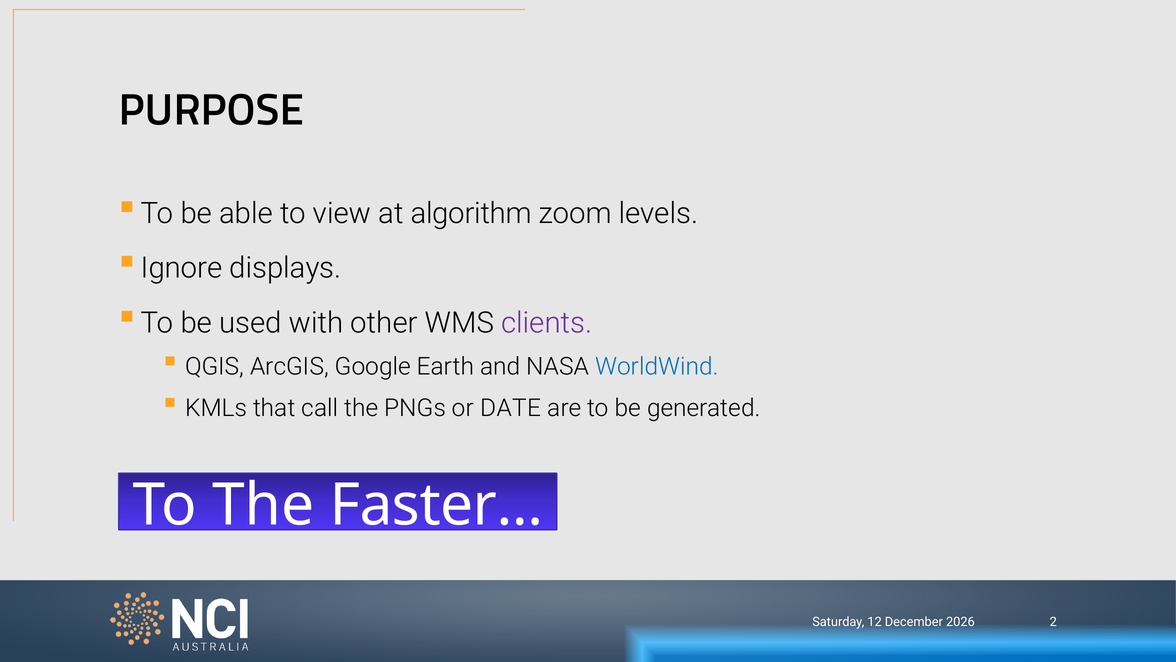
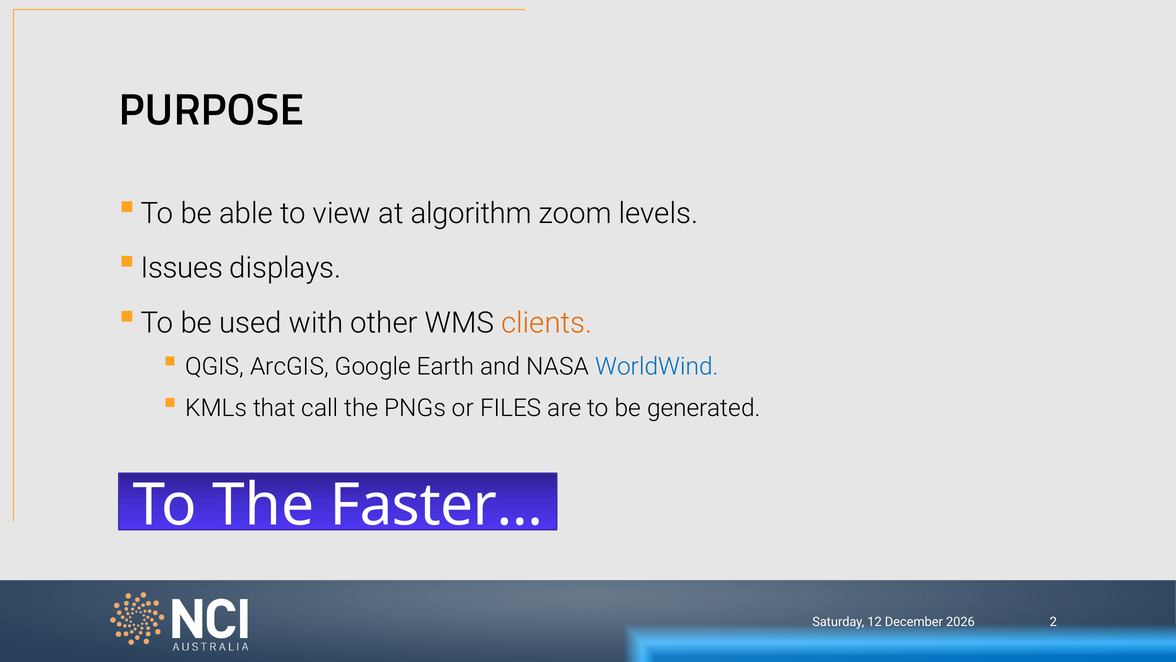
Ignore: Ignore -> Issues (182, 268)
clients colour: purple -> orange (547, 323)
DATE: DATE -> FILES (511, 408)
